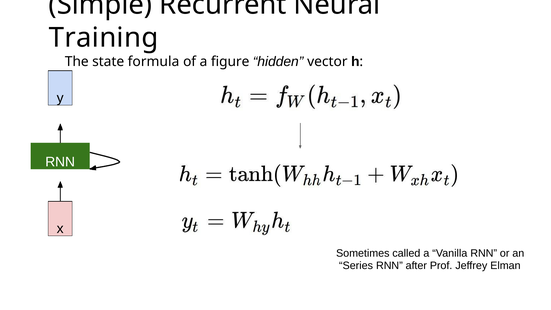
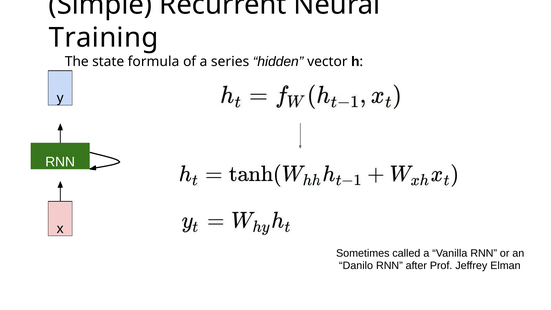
figure: figure -> series (230, 62)
Series: Series -> Danilo (356, 266)
